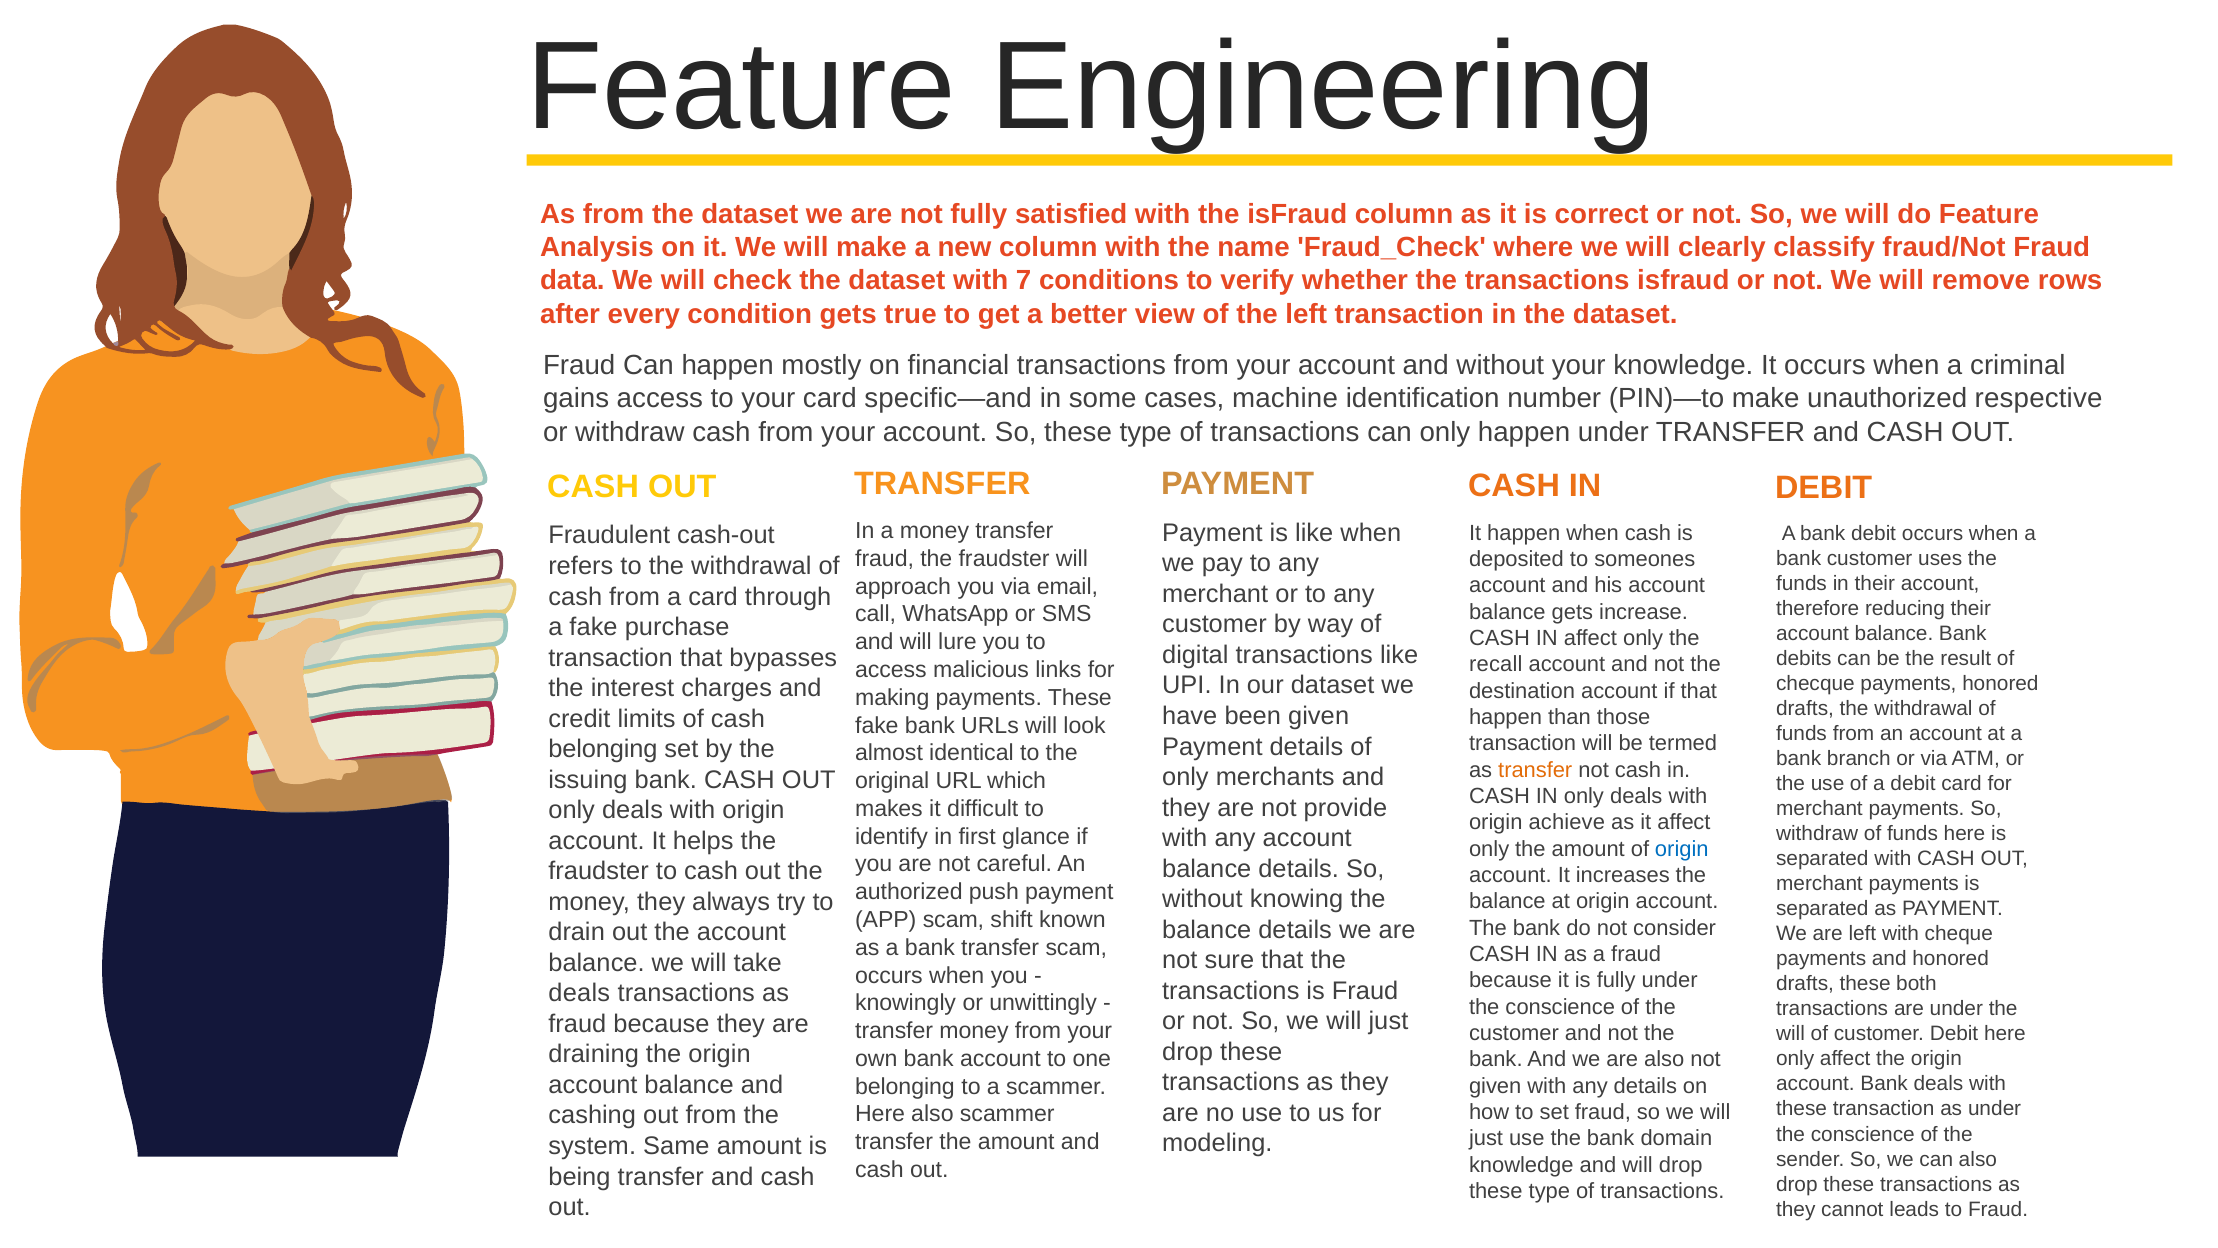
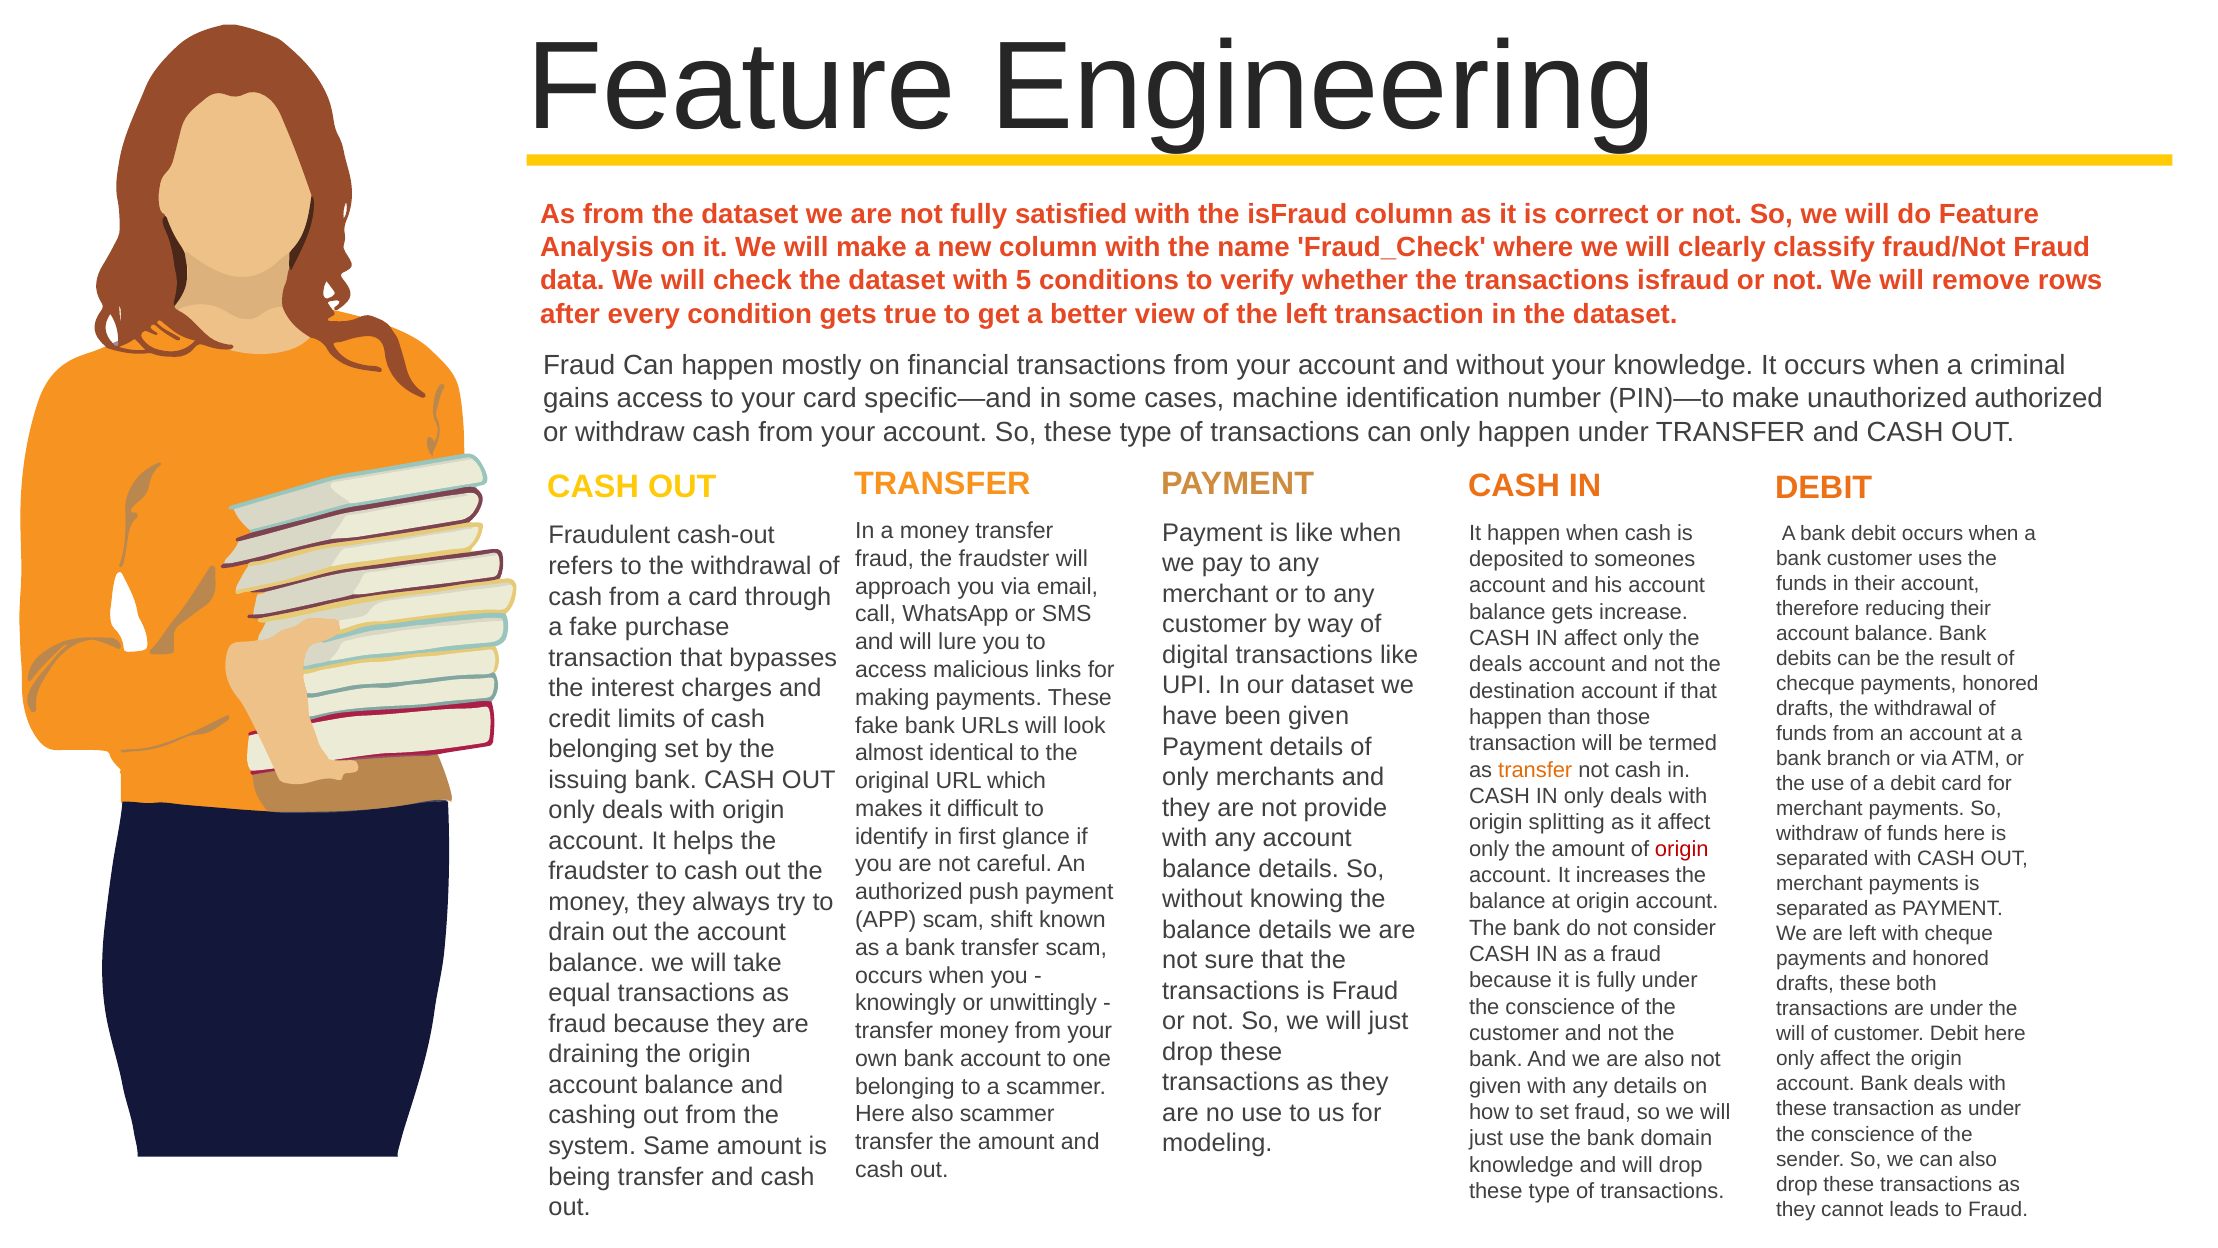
7: 7 -> 5 (1024, 281)
unauthorized respective: respective -> authorized (2039, 398)
recall: recall -> deals (1496, 664)
achieve: achieve -> splitting (1567, 822)
origin colour: blue -> red (1682, 849)
deals: deals -> equal (579, 993)
